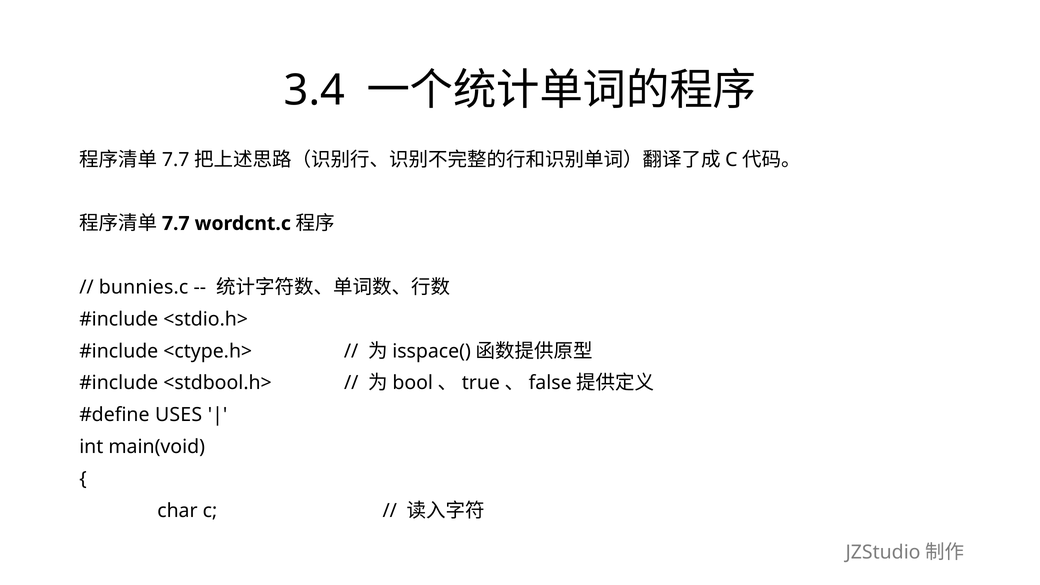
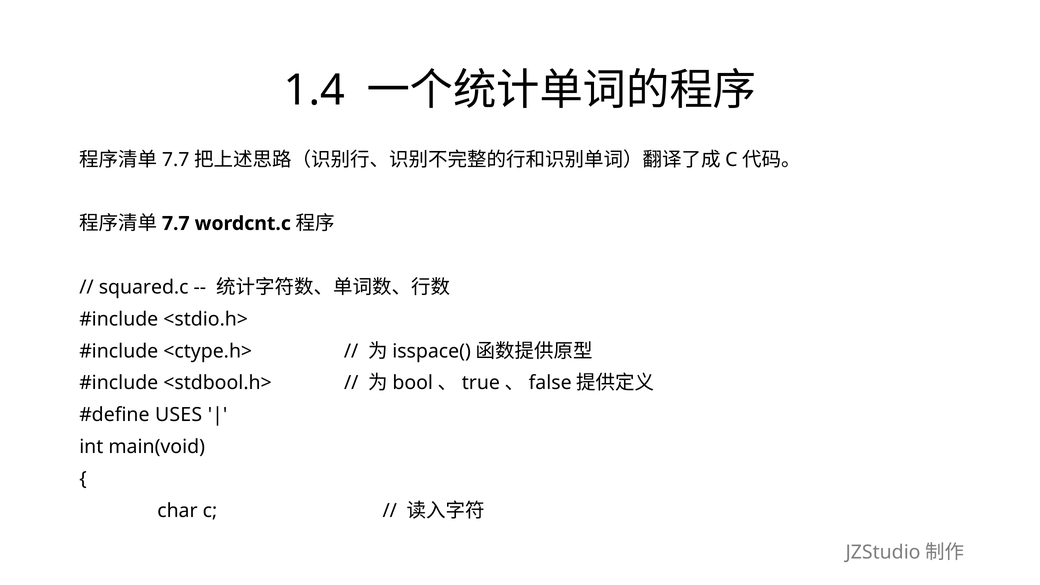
3.4: 3.4 -> 1.4 (314, 90)
bunnies.c: bunnies.c -> squared.c (144, 287)
